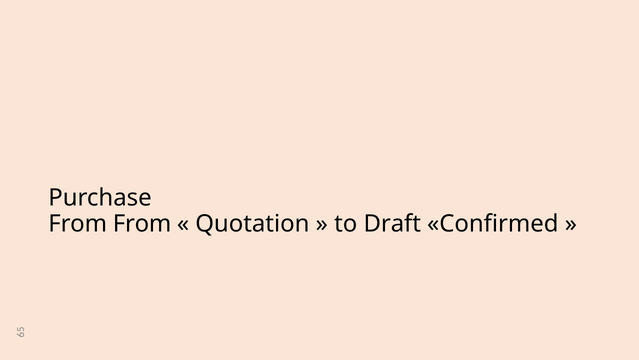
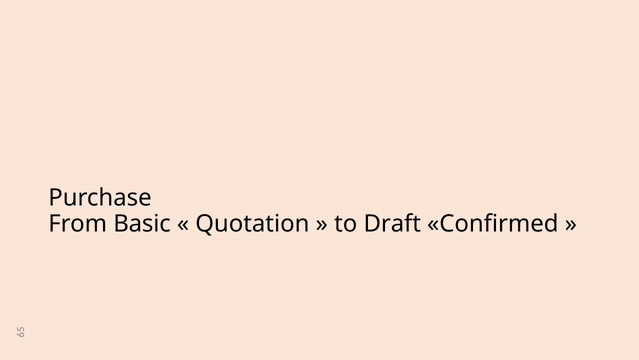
From From: From -> Basic (142, 224)
